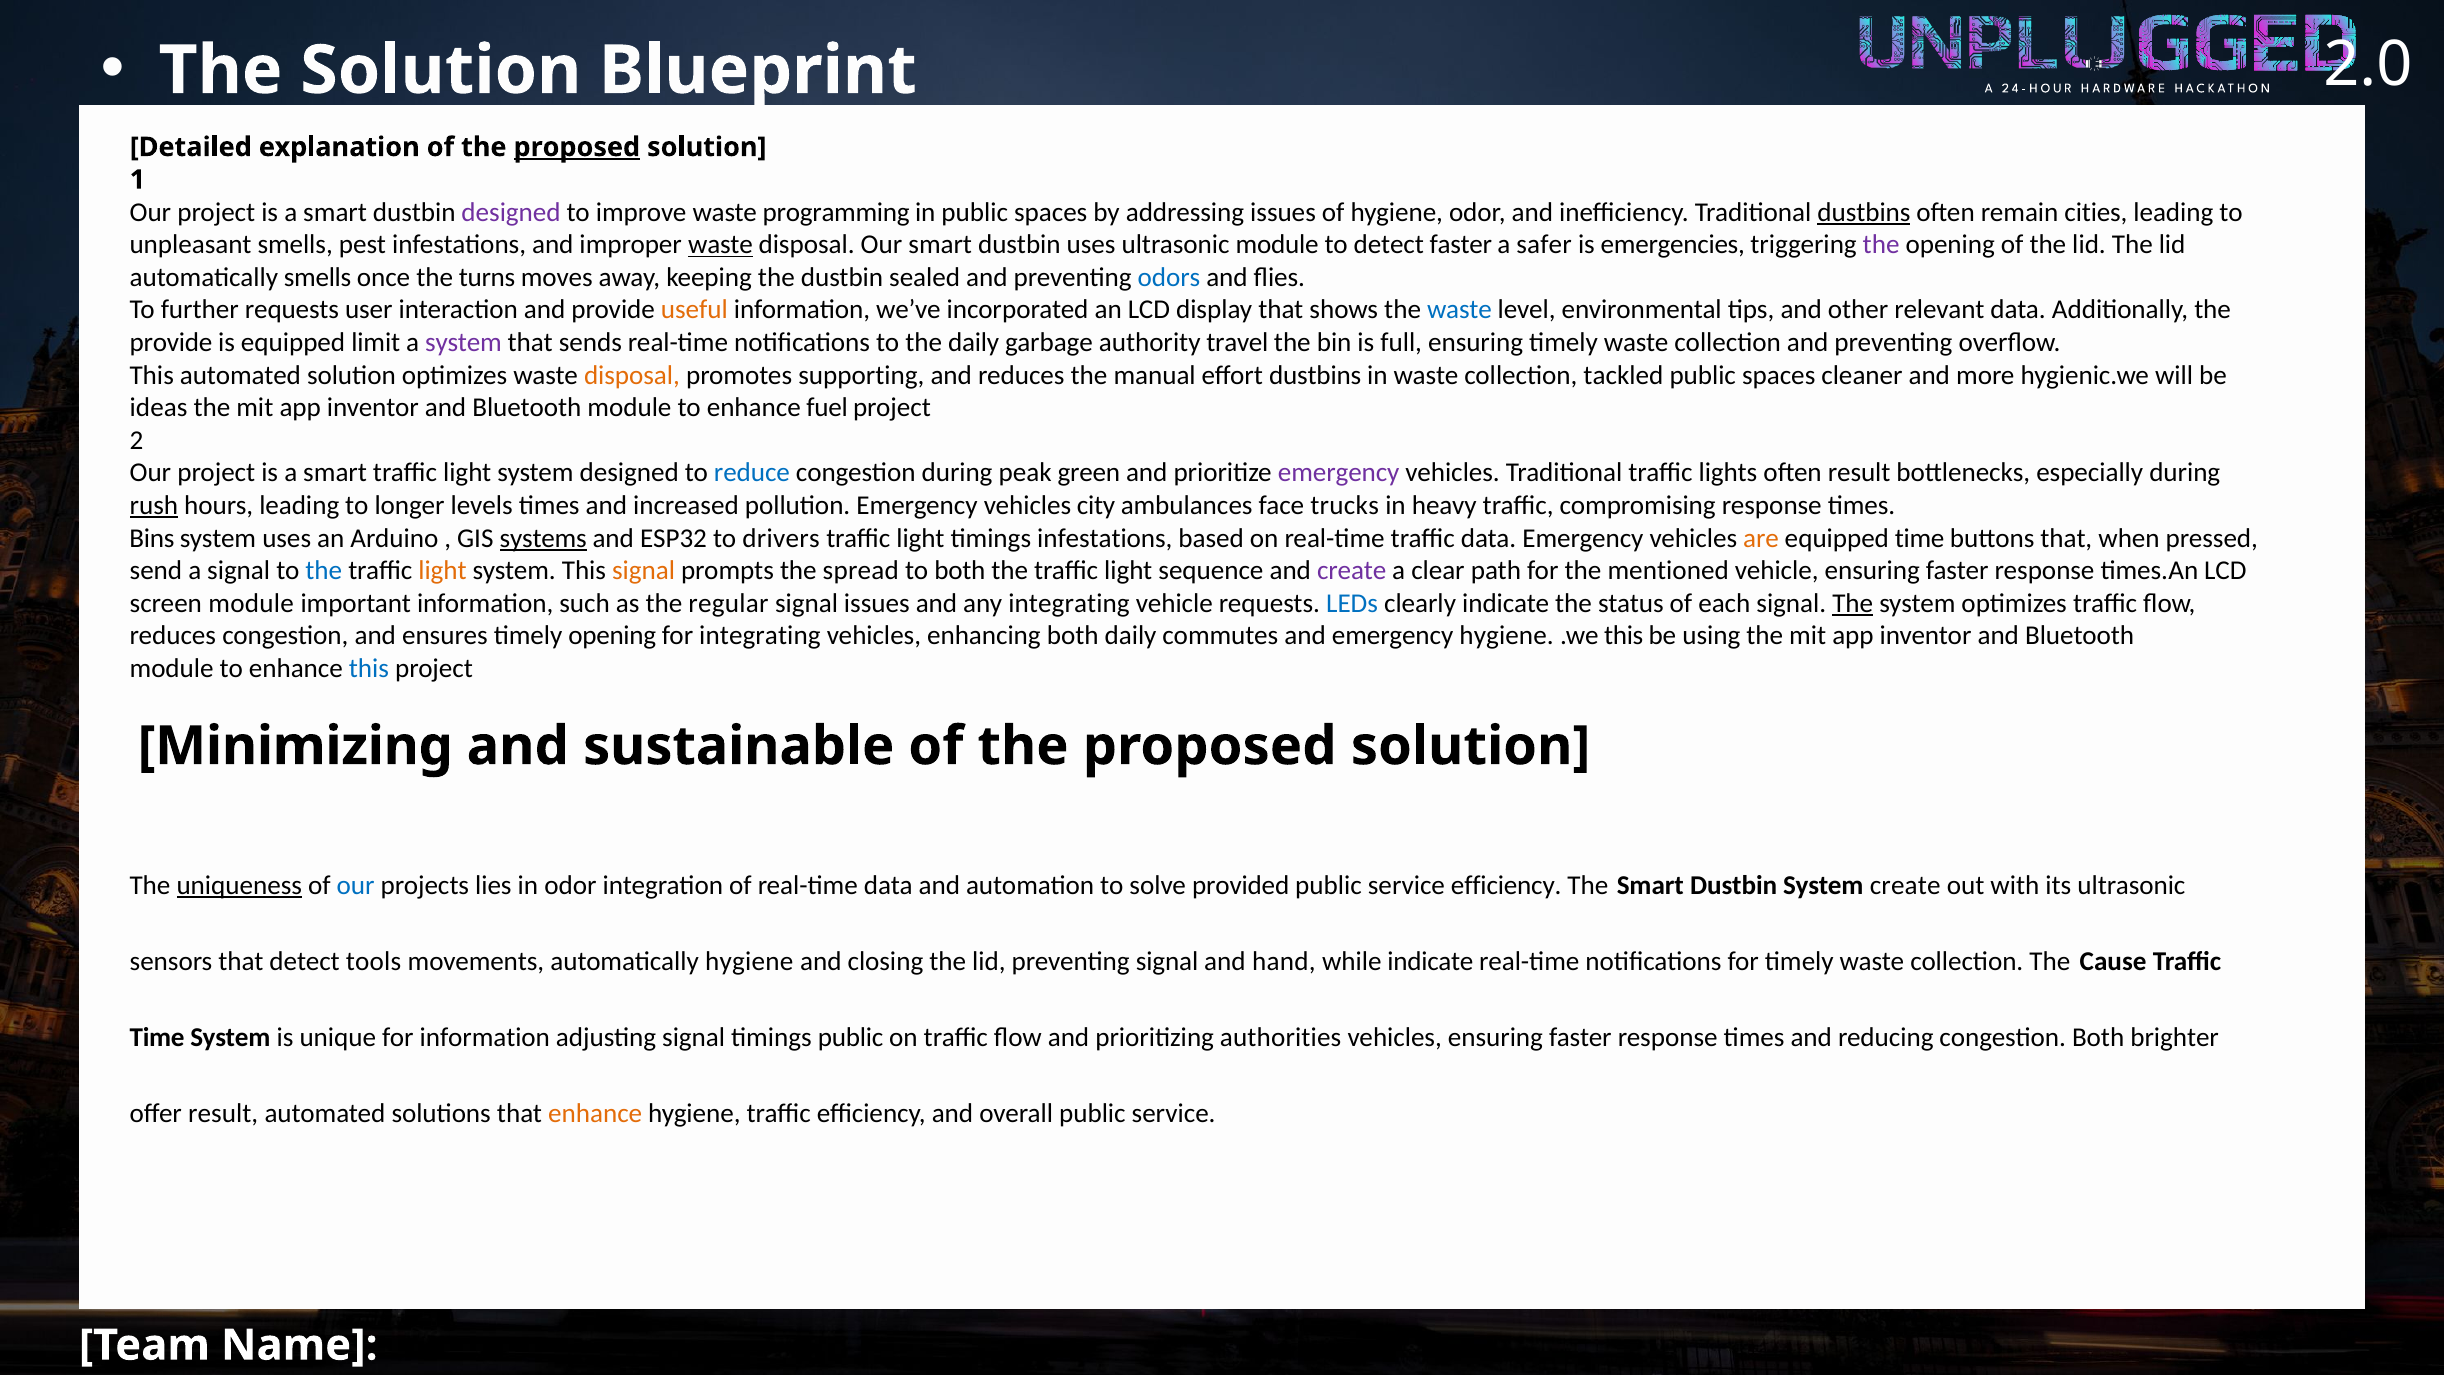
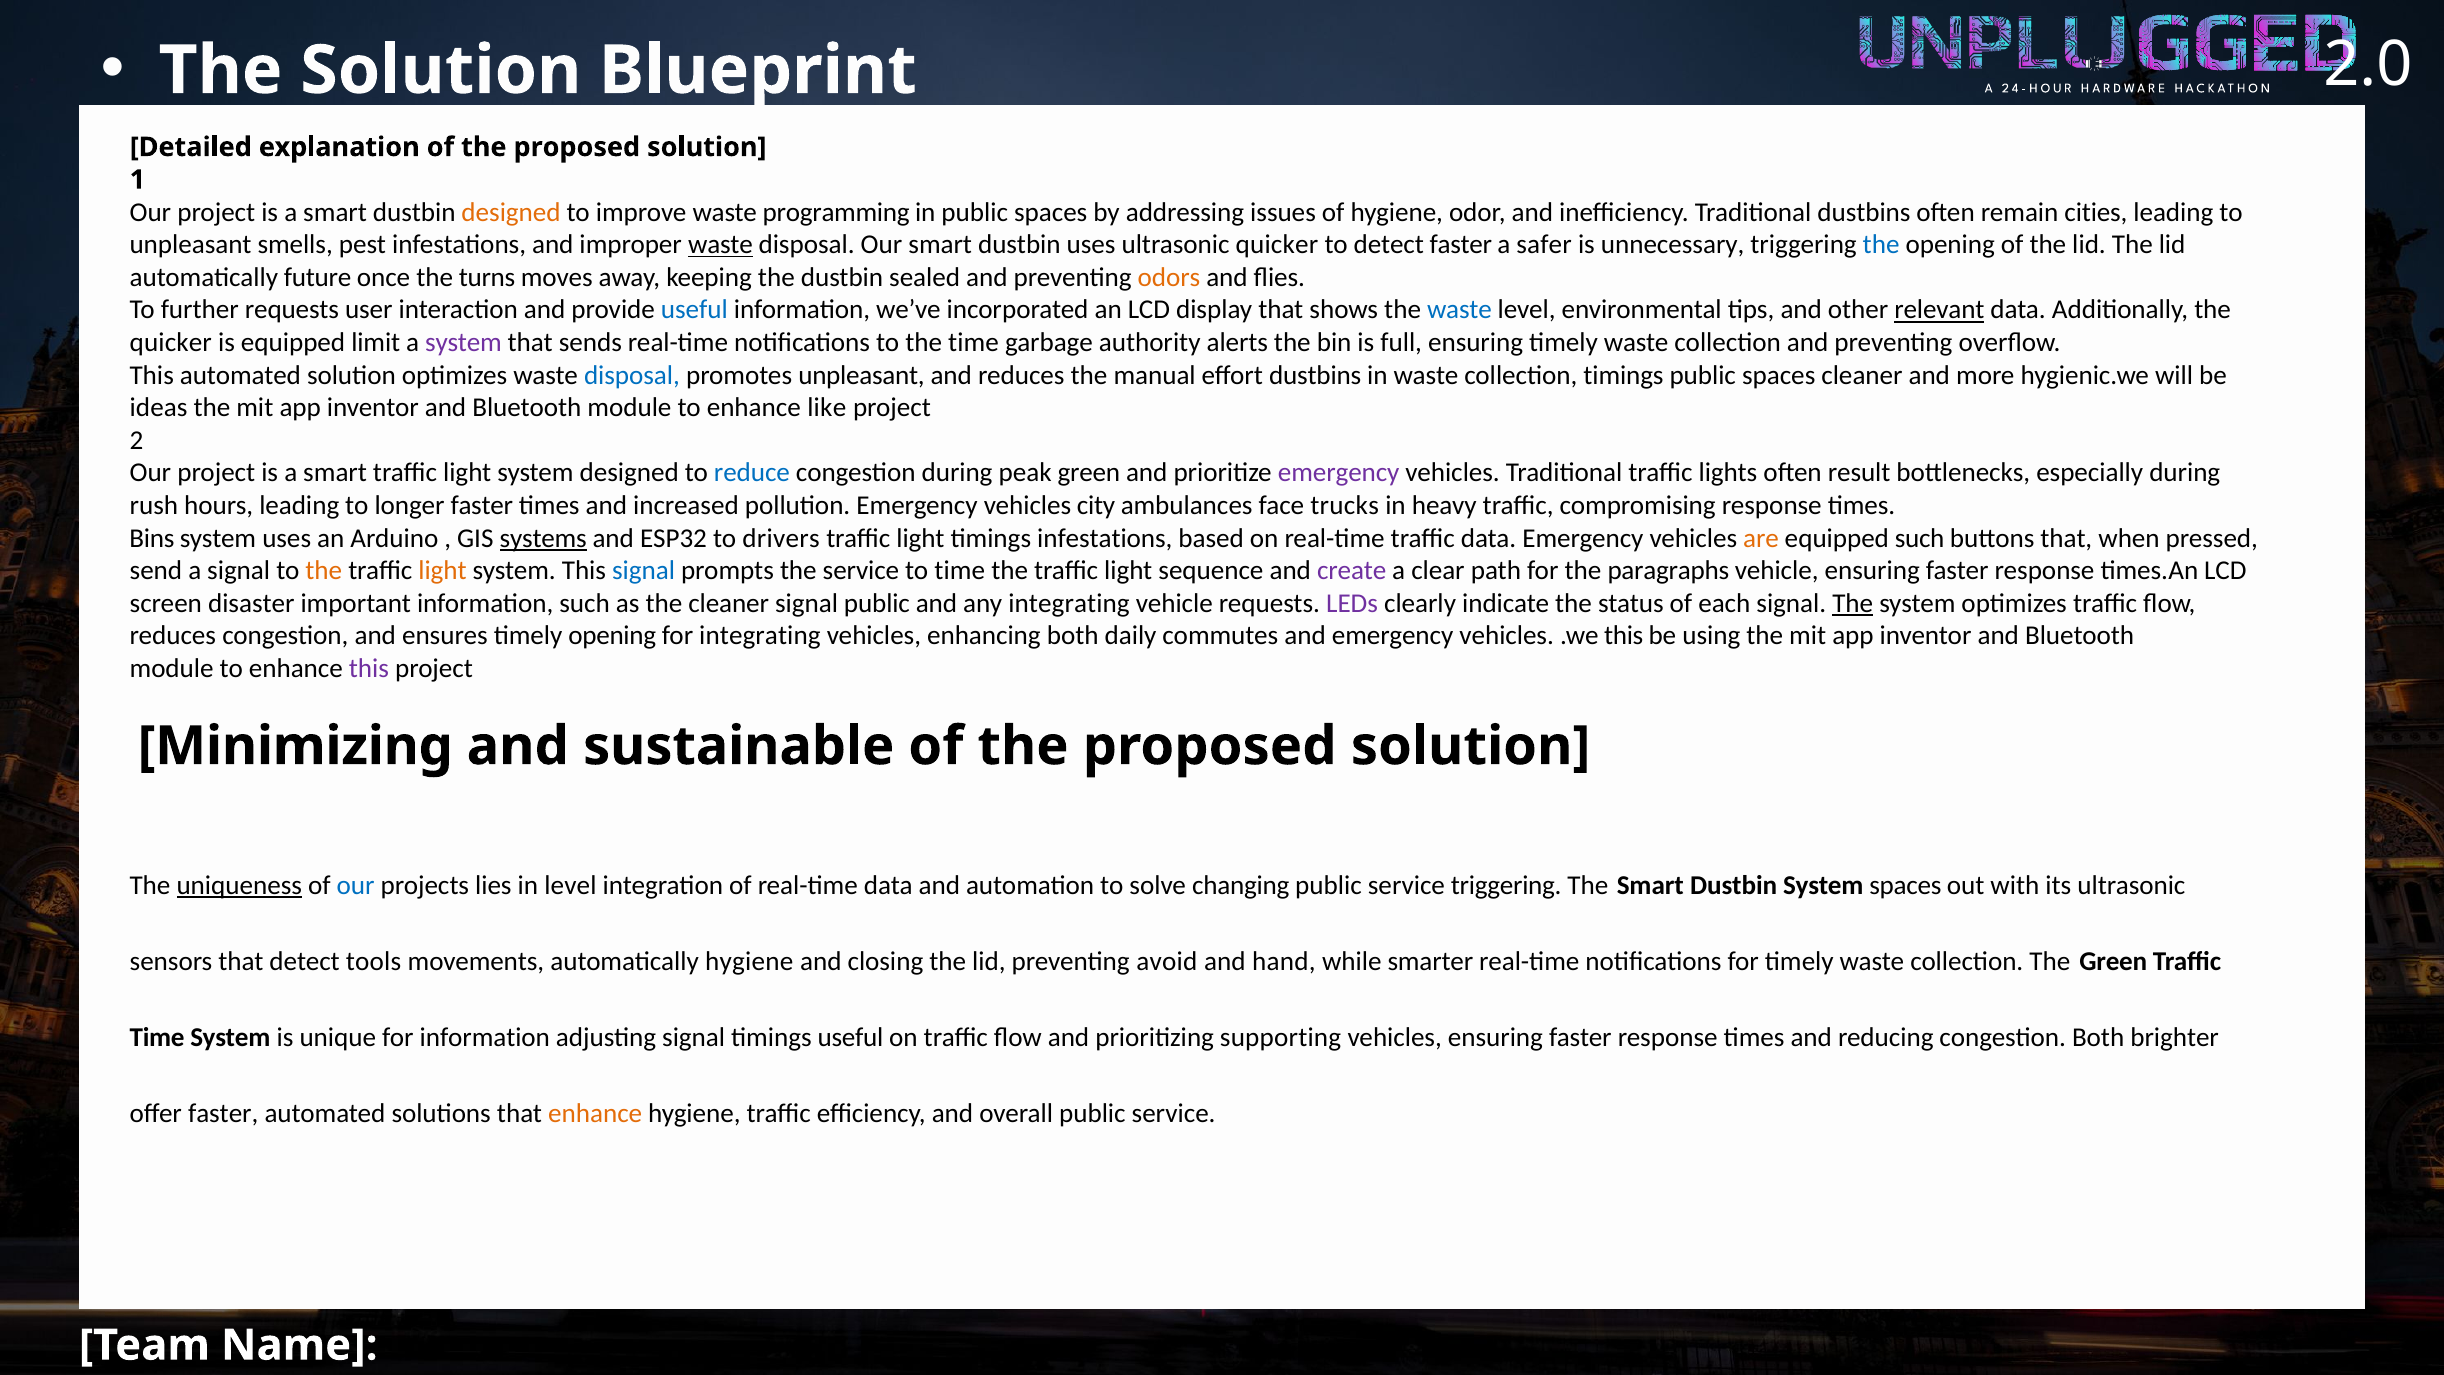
proposed underline: present -> none (577, 147)
designed colour: purple -> orange (511, 212)
dustbins underline: present -> none (1864, 212)
ultrasonic module: module -> quicker (1277, 245)
emergencies: emergencies -> unnecessary (1673, 245)
the colour: purple -> blue (1881, 245)
automatically smells: smells -> future (318, 277)
odors colour: blue -> orange (1169, 277)
useful colour: orange -> blue (694, 310)
relevant underline: none -> present (1939, 310)
provide: provide -> quicker (171, 343)
the daily: daily -> time (974, 343)
travel: travel -> alerts (1237, 343)
disposal colour: orange -> blue (632, 375)
promotes supporting: supporting -> unpleasant (861, 375)
collection tackled: tackled -> timings (1623, 375)
fuel: fuel -> like (827, 408)
rush underline: present -> none (154, 505)
longer levels: levels -> faster (482, 505)
equipped time: time -> such (1920, 538)
the colour: blue -> orange (324, 571)
signal colour: orange -> blue (644, 571)
the spread: spread -> service (861, 571)
to both: both -> time (960, 571)
mentioned: mentioned -> paragraphs (1668, 571)
screen module: module -> disaster (251, 603)
the regular: regular -> cleaner (729, 603)
signal issues: issues -> public (877, 603)
LEDs colour: blue -> purple (1352, 603)
and emergency hygiene: hygiene -> vehicles (1507, 636)
this colour: blue -> purple (369, 668)
in odor: odor -> level (570, 885)
provided: provided -> changing (1241, 885)
service efficiency: efficiency -> triggering (1506, 885)
System create: create -> spaces (1905, 885)
preventing signal: signal -> avoid (1167, 961)
while indicate: indicate -> smarter (1430, 961)
The Cause: Cause -> Green (2113, 961)
timings public: public -> useful (851, 1037)
authorities: authorities -> supporting (1281, 1037)
offer result: result -> faster (223, 1113)
